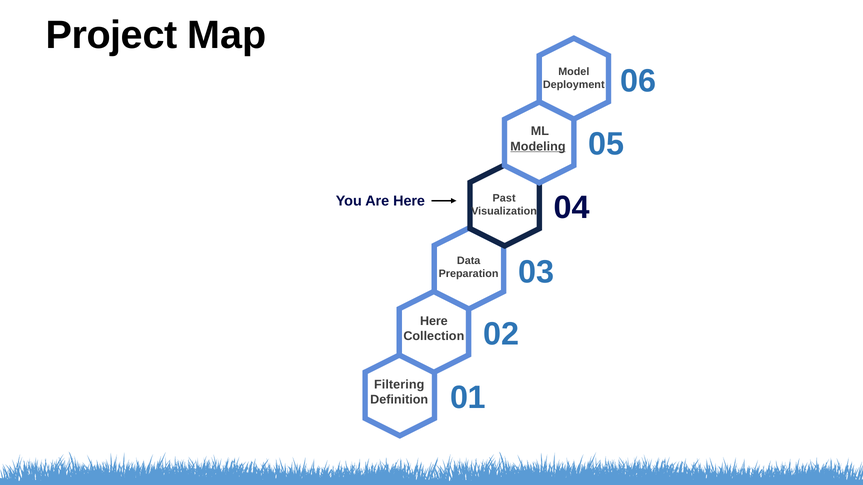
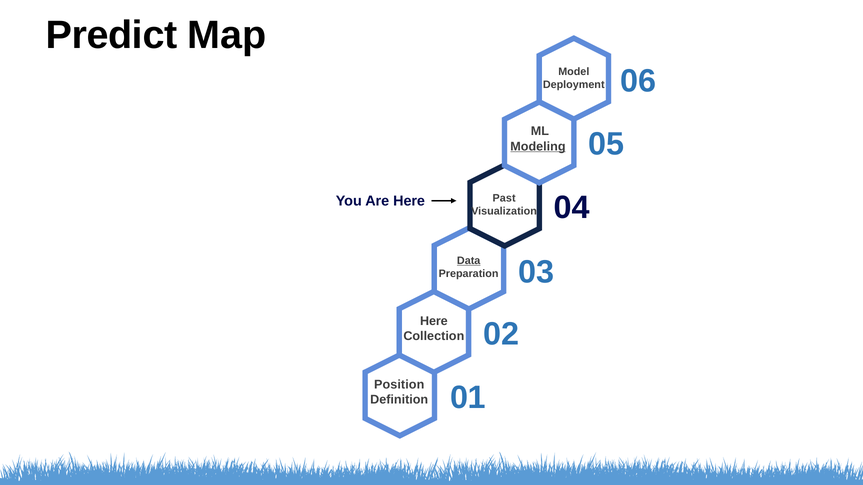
Project: Project -> Predict (111, 35)
Data underline: none -> present (469, 261)
Filtering: Filtering -> Position (399, 385)
